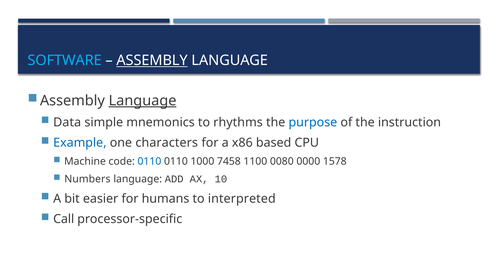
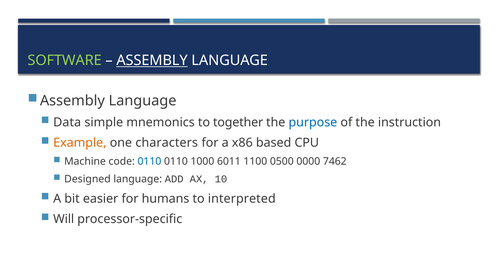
SOFTWARE colour: light blue -> light green (65, 60)
Language underline: present -> none (143, 101)
rhythms: rhythms -> together (238, 122)
Example colour: blue -> orange (80, 143)
7458: 7458 -> 6011 (229, 162)
0080: 0080 -> 0500 (282, 162)
1578: 1578 -> 7462 (335, 162)
Numbers: Numbers -> Designed (87, 179)
Call: Call -> Will (64, 219)
